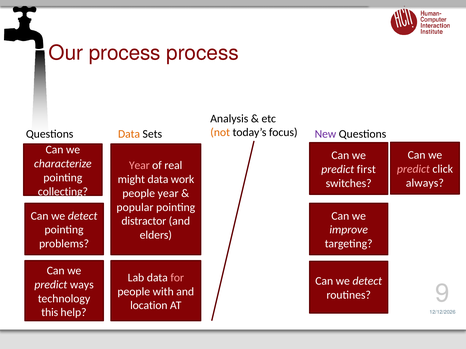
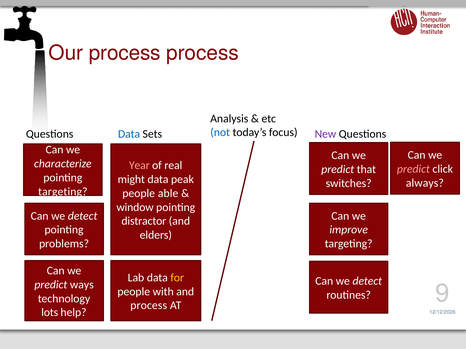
not colour: orange -> blue (220, 133)
Data colour: orange -> blue (129, 134)
first: first -> that (366, 170)
work: work -> peak (182, 180)
collecting: collecting -> targeting (63, 192)
people year: year -> able (168, 193)
popular: popular -> window (135, 207)
for colour: pink -> yellow (177, 278)
location: location -> process (149, 306)
this: this -> lots (50, 313)
